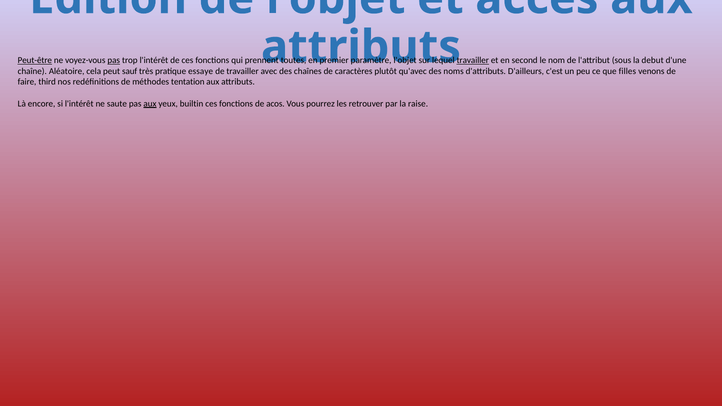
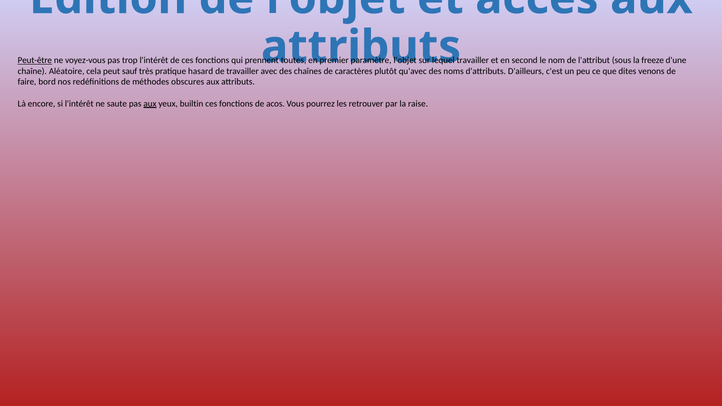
pas underline: present -> none (114, 60)
travailler underline: present -> none (473, 60)
debut: debut -> freeze (653, 60)
essaye: essaye -> hasard (201, 71)
filles: filles -> dites (627, 71)
third: third -> bord (47, 82)
tentation: tentation -> obscures (188, 82)
